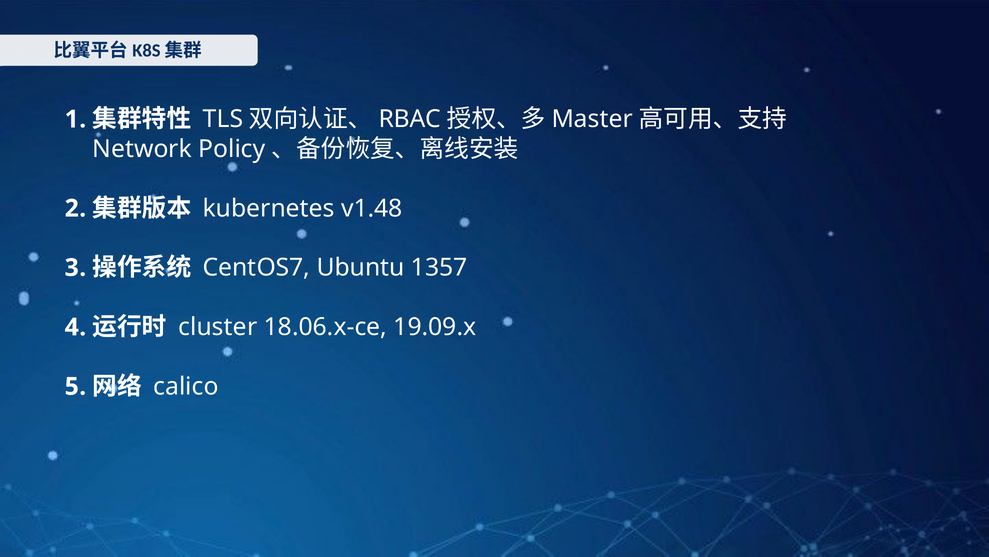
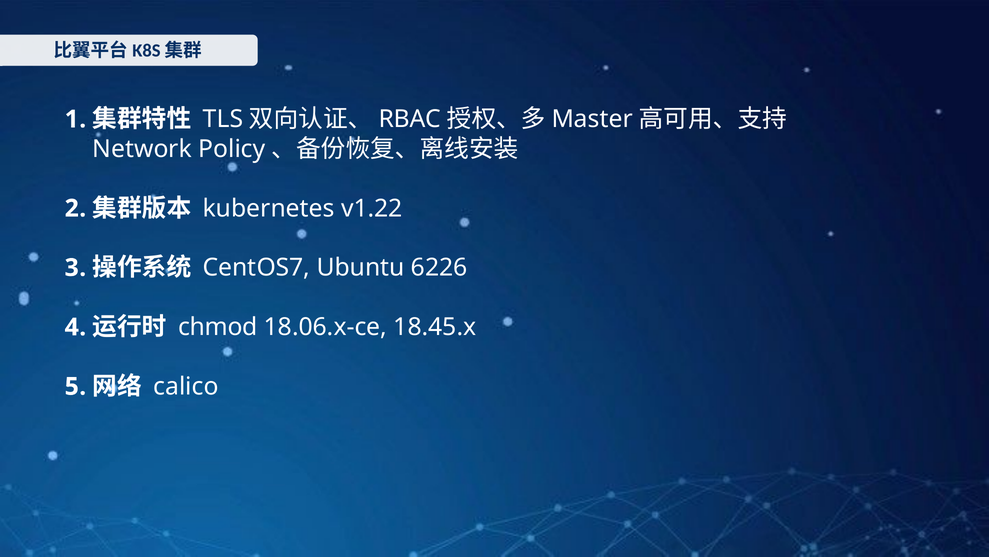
v1.48: v1.48 -> v1.22 (372, 208)
1357: 1357 -> 6226 (439, 267)
cluster: cluster -> chmod (218, 327)
19.09.x: 19.09.x -> 18.45.x (435, 327)
